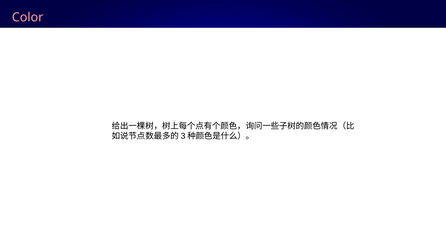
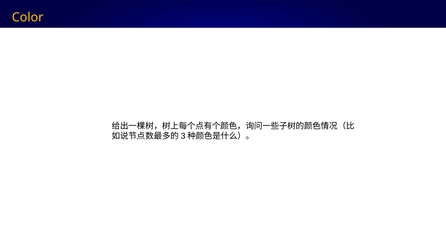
Color colour: pink -> yellow (28, 17)
